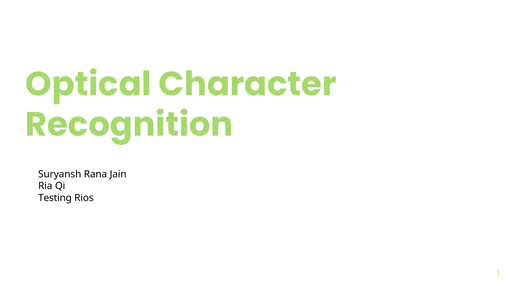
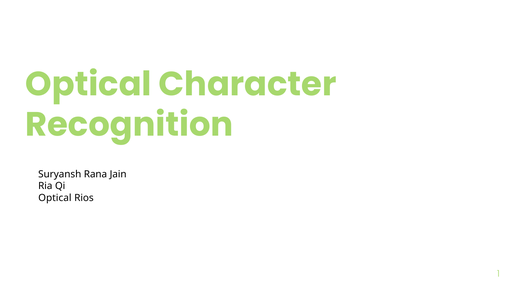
Testing: Testing -> Optical (55, 198)
